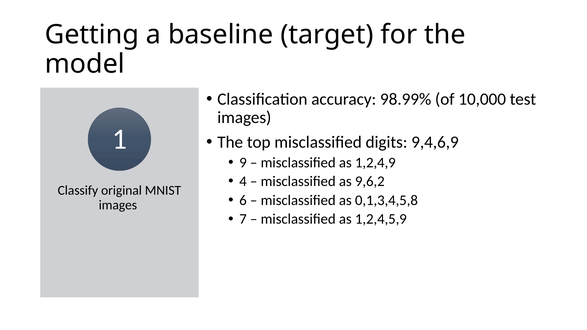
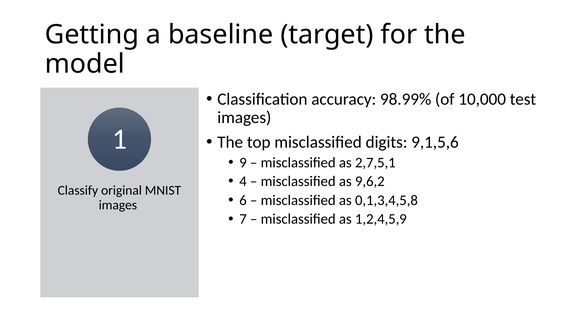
9,4,6,9: 9,4,6,9 -> 9,1,5,6 (435, 142)
1,2,4,9: 1,2,4,9 -> 2,7,5,1 (375, 163)
